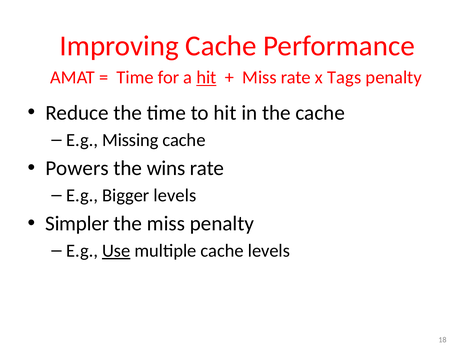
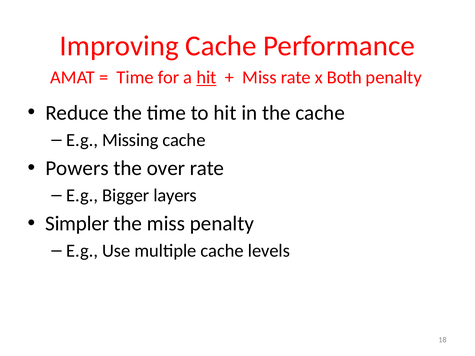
Tags: Tags -> Both (344, 78)
wins: wins -> over (166, 168)
Bigger levels: levels -> layers (175, 196)
Use underline: present -> none (116, 251)
